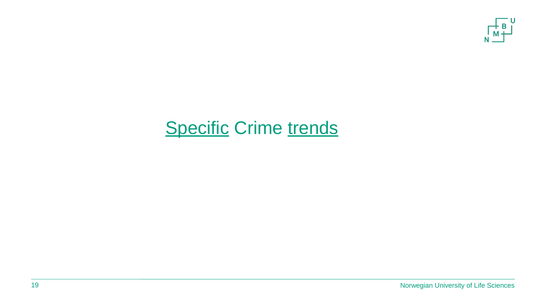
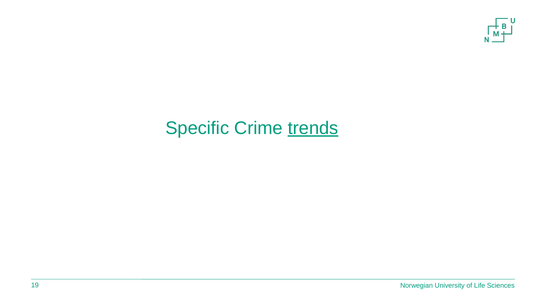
Specific underline: present -> none (197, 128)
